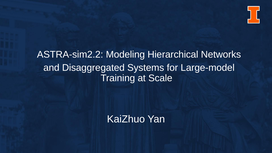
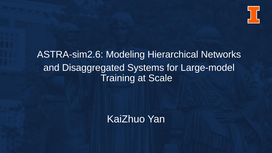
ASTRA-sim2.2: ASTRA-sim2.2 -> ASTRA-sim2.6 (70, 54)
